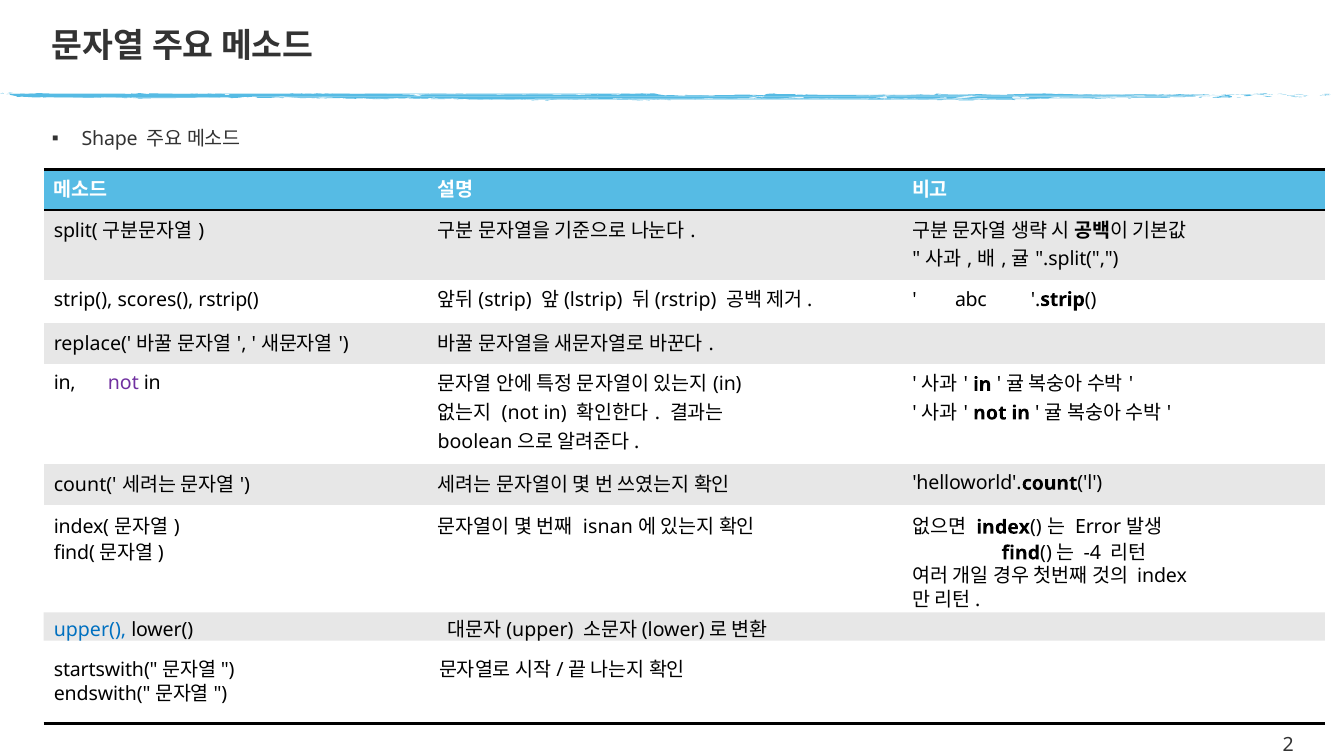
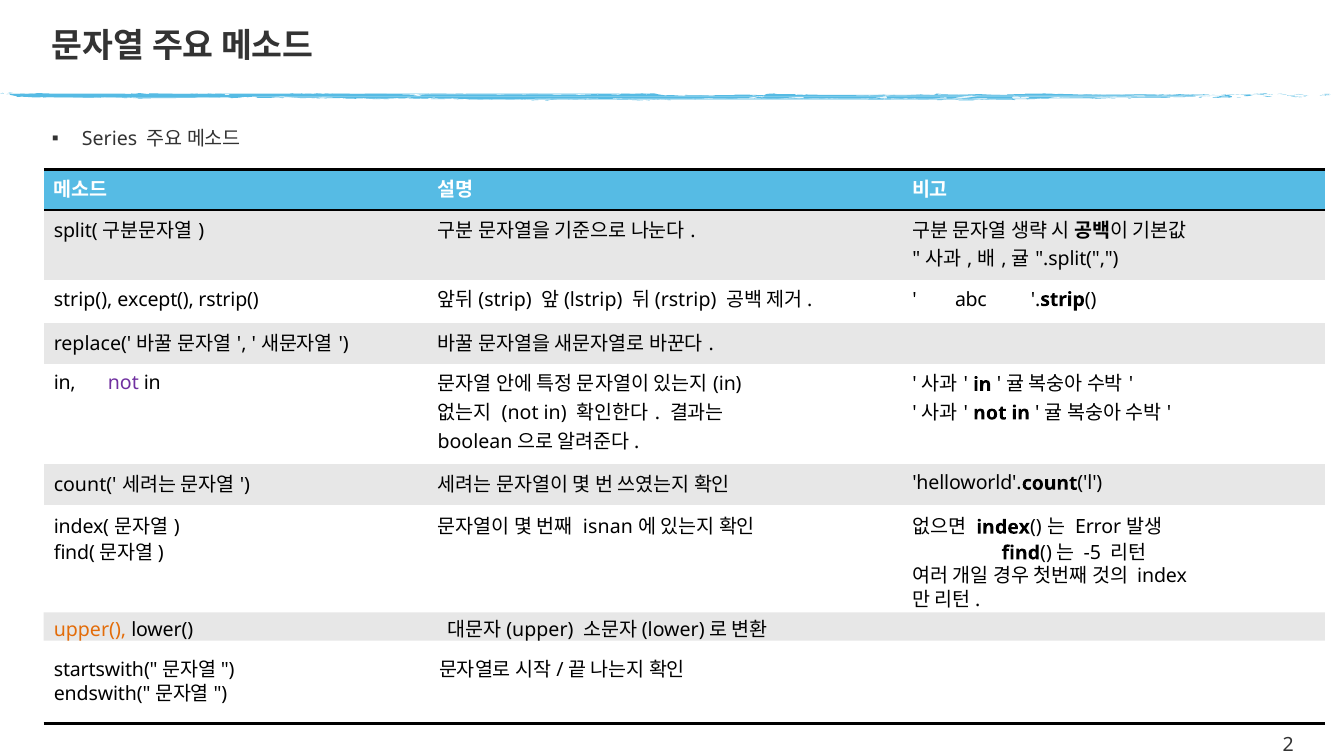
Shape: Shape -> Series (110, 139)
scores(: scores( -> except( (156, 299)
-4: -4 -> -5 (1092, 553)
upper( colour: blue -> orange (90, 630)
